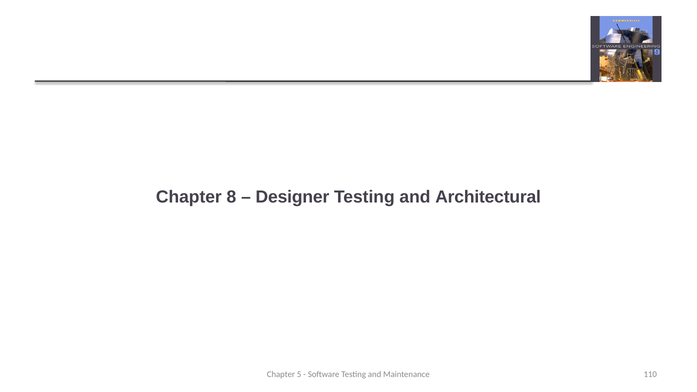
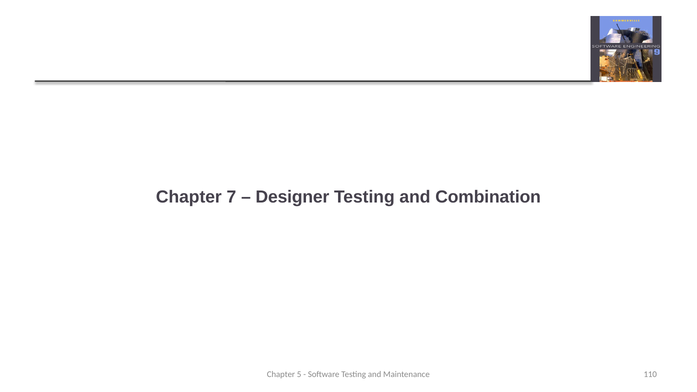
8: 8 -> 7 (231, 197)
Architectural: Architectural -> Combination (488, 197)
